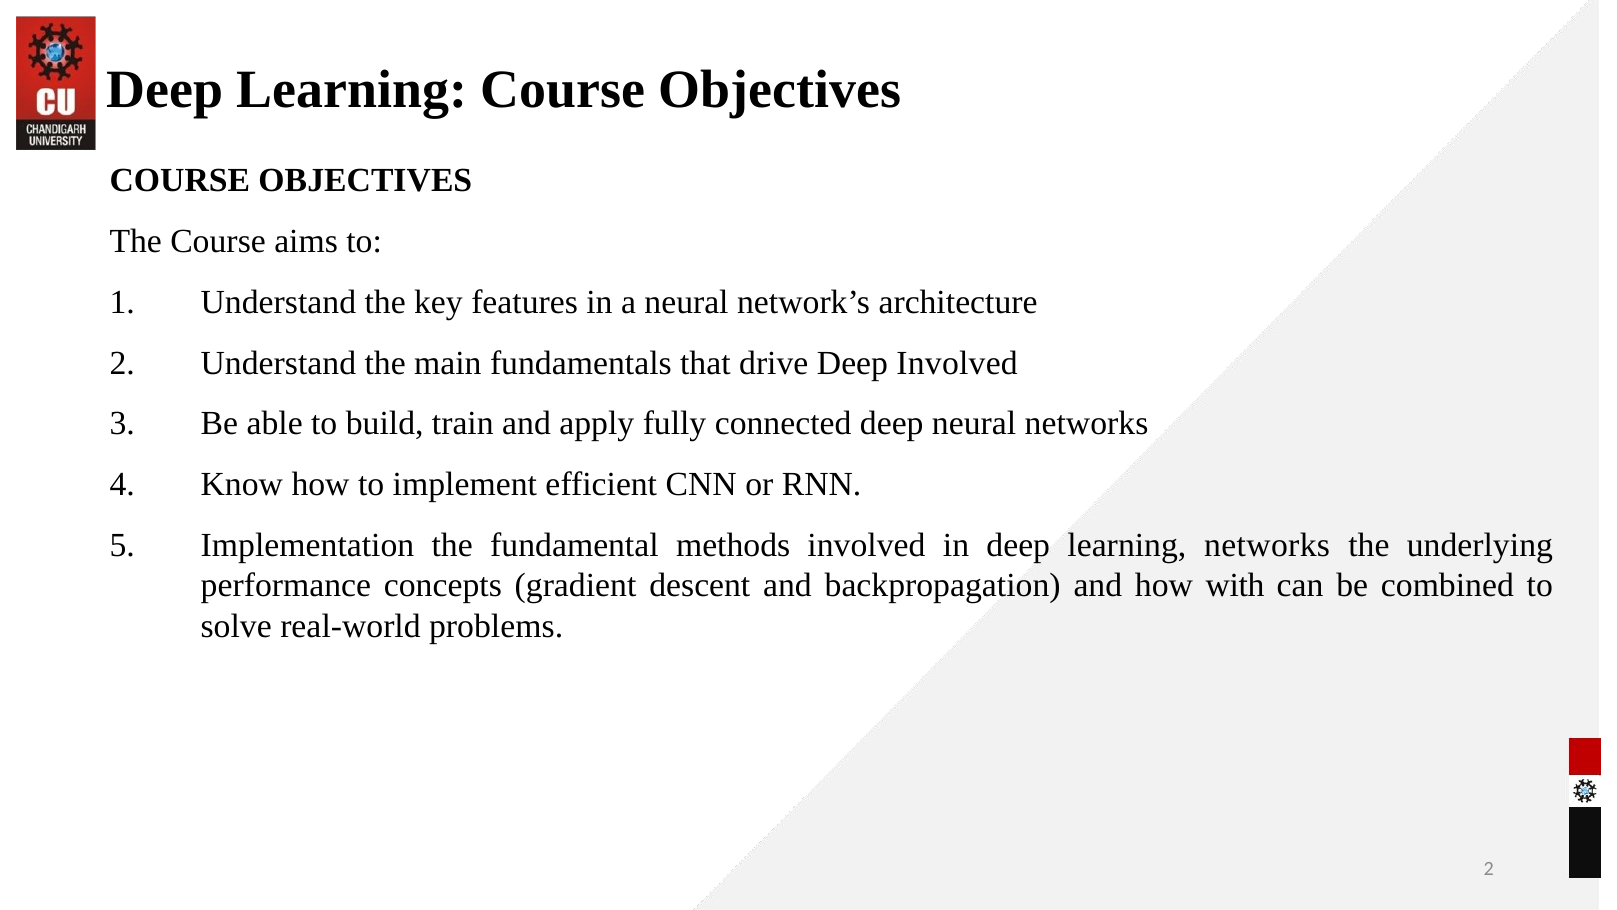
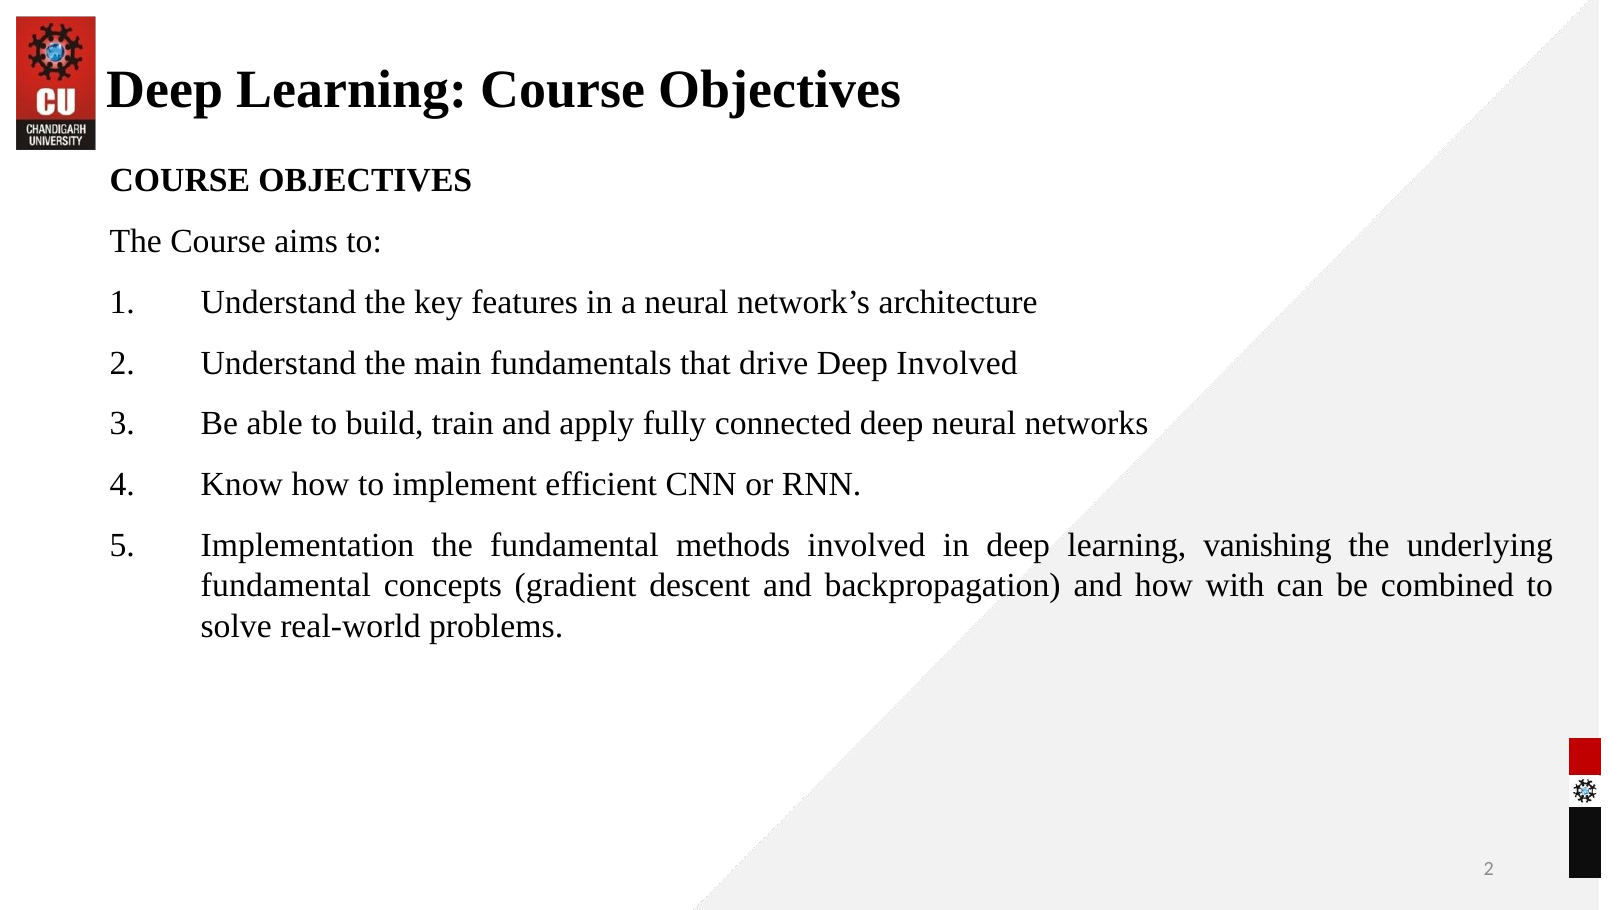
learning networks: networks -> vanishing (1267, 545)
performance: performance -> fundamental (286, 585)
